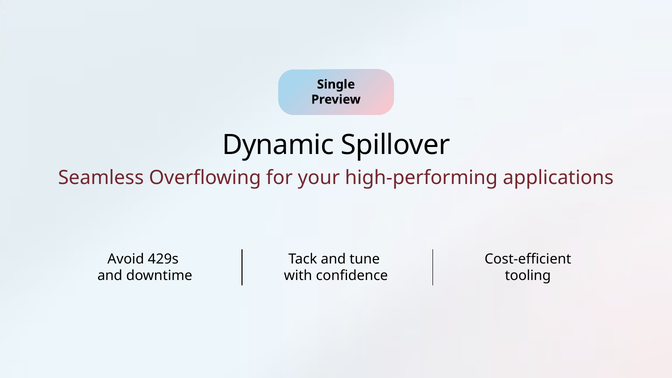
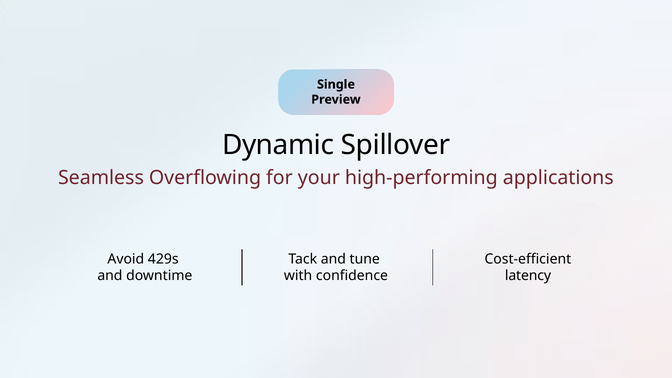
tooling: tooling -> latency (528, 276)
